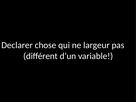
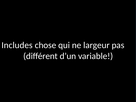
Declarer: Declarer -> Includes (17, 45)
